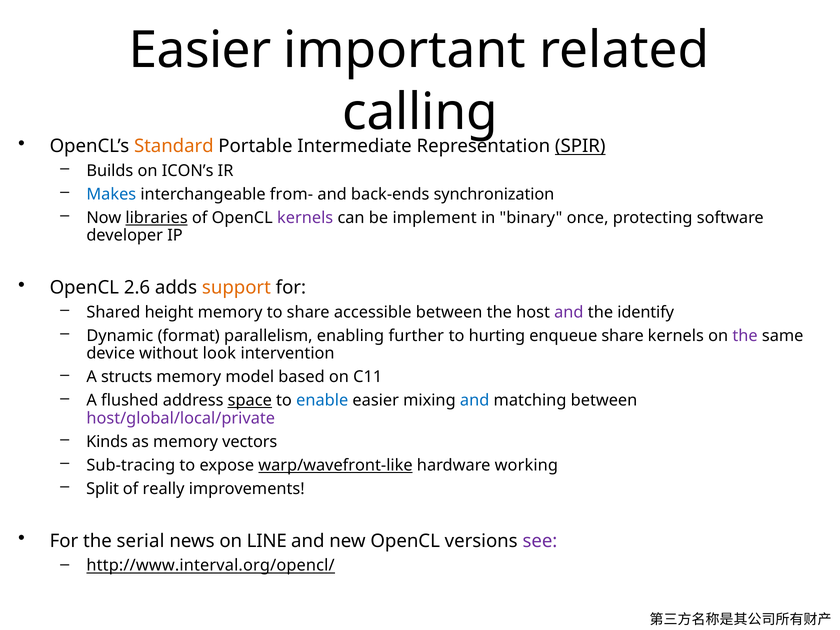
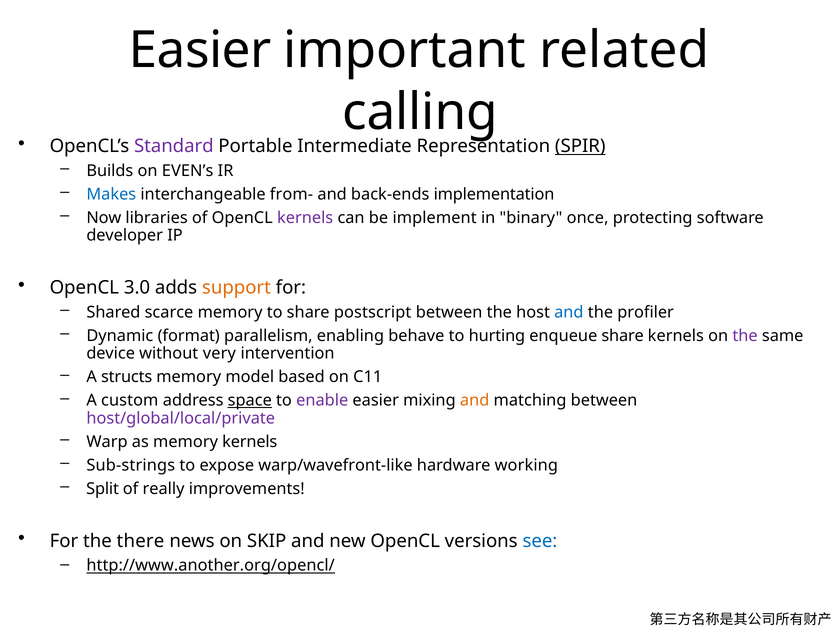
Standard colour: orange -> purple (174, 146)
ICON’s: ICON’s -> EVEN’s (188, 171)
synchronization: synchronization -> implementation (494, 194)
libraries underline: present -> none (157, 218)
2.6: 2.6 -> 3.0 (137, 288)
height: height -> scarce (169, 312)
accessible: accessible -> postscript (373, 312)
and colour: purple -> blue (569, 312)
identify: identify -> profiler (646, 312)
further: further -> behave (416, 336)
look: look -> very (219, 353)
flushed: flushed -> custom (130, 401)
enable colour: blue -> purple (322, 401)
and colour: blue -> orange (475, 401)
Kinds: Kinds -> Warp (107, 442)
memory vectors: vectors -> kernels (250, 442)
Sub-tracing: Sub-tracing -> Sub-strings (131, 465)
warp/wavefront-like underline: present -> none (335, 465)
serial: serial -> there (140, 541)
LINE: LINE -> SKIP (267, 541)
see colour: purple -> blue (540, 541)
http://www.interval.org/opencl/: http://www.interval.org/opencl/ -> http://www.another.org/opencl/ (211, 566)
